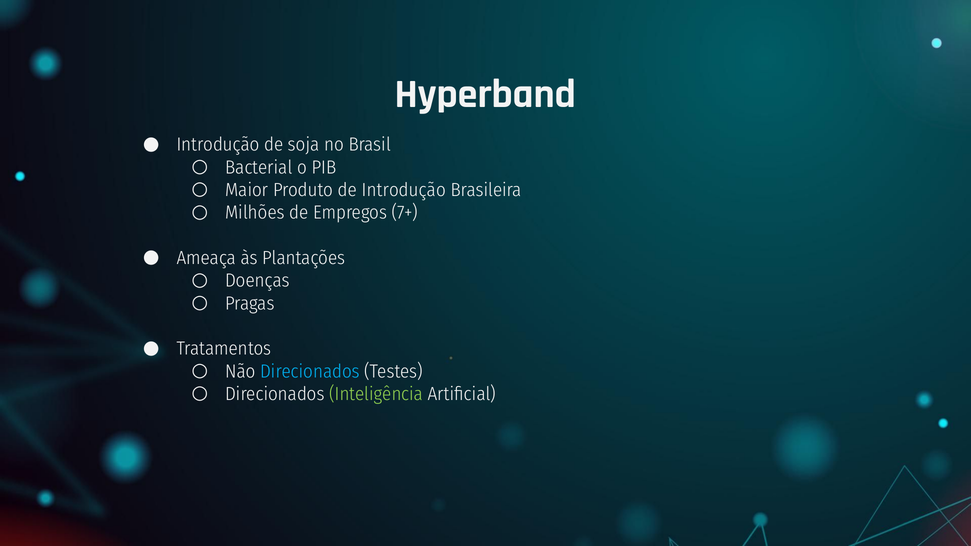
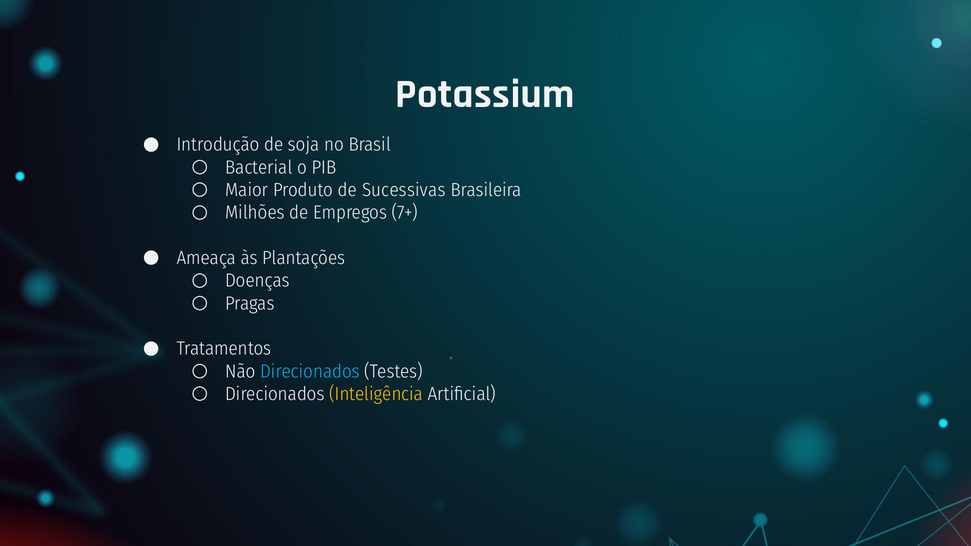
Hyperband: Hyperband -> Potassium (485, 94)
de Introdução: Introdução -> Sucessivas (404, 190)
Inteligência colour: light green -> yellow (376, 394)
